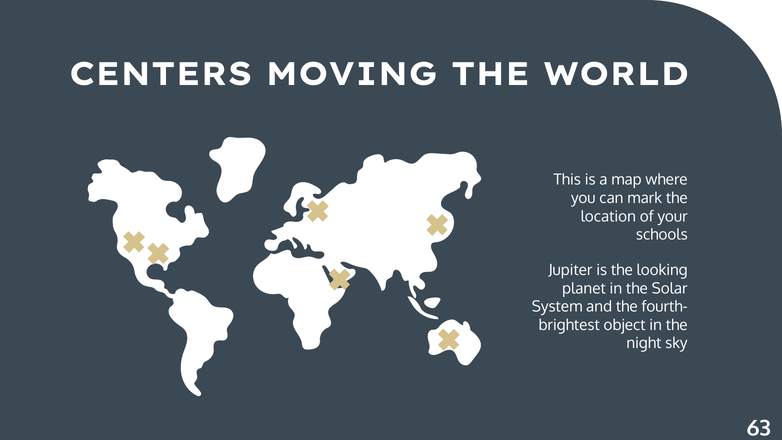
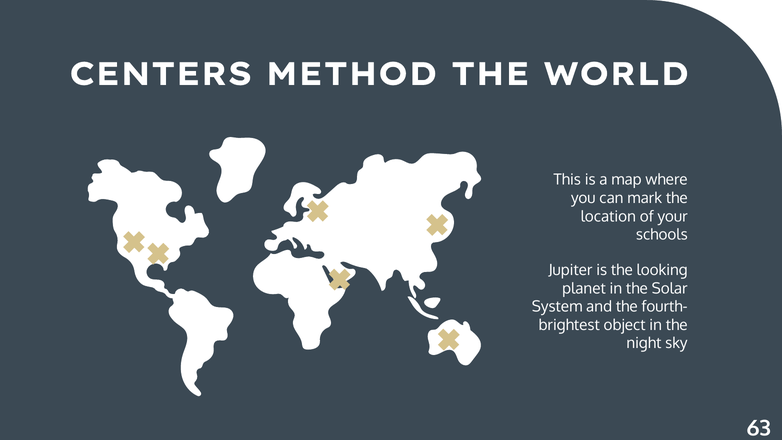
MOVING: MOVING -> METHOD (352, 74)
